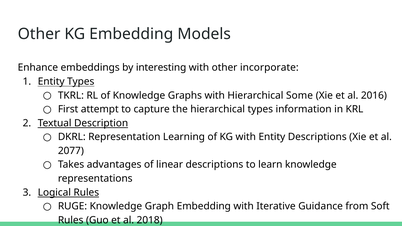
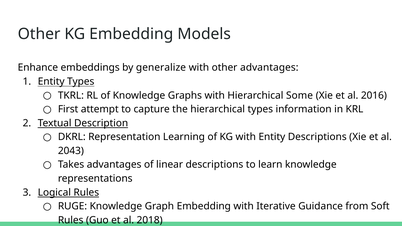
interesting: interesting -> generalize (161, 67)
other incorporate: incorporate -> advantages (269, 67)
2077: 2077 -> 2043 (71, 151)
